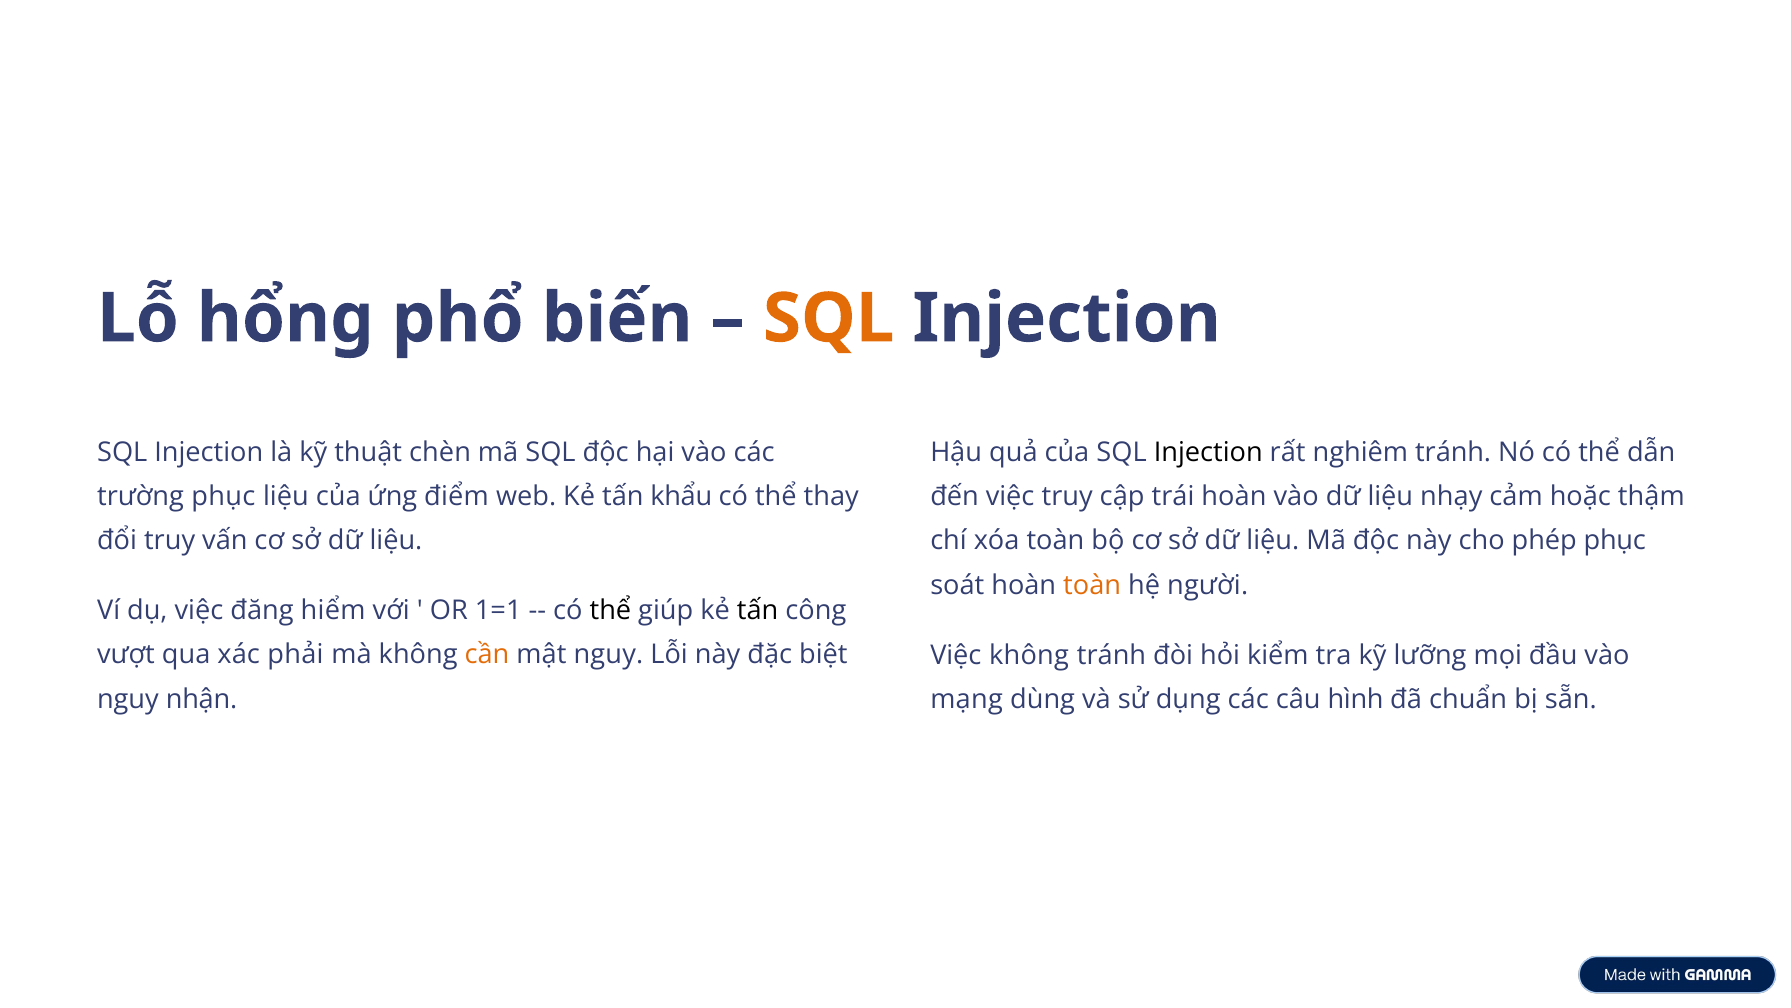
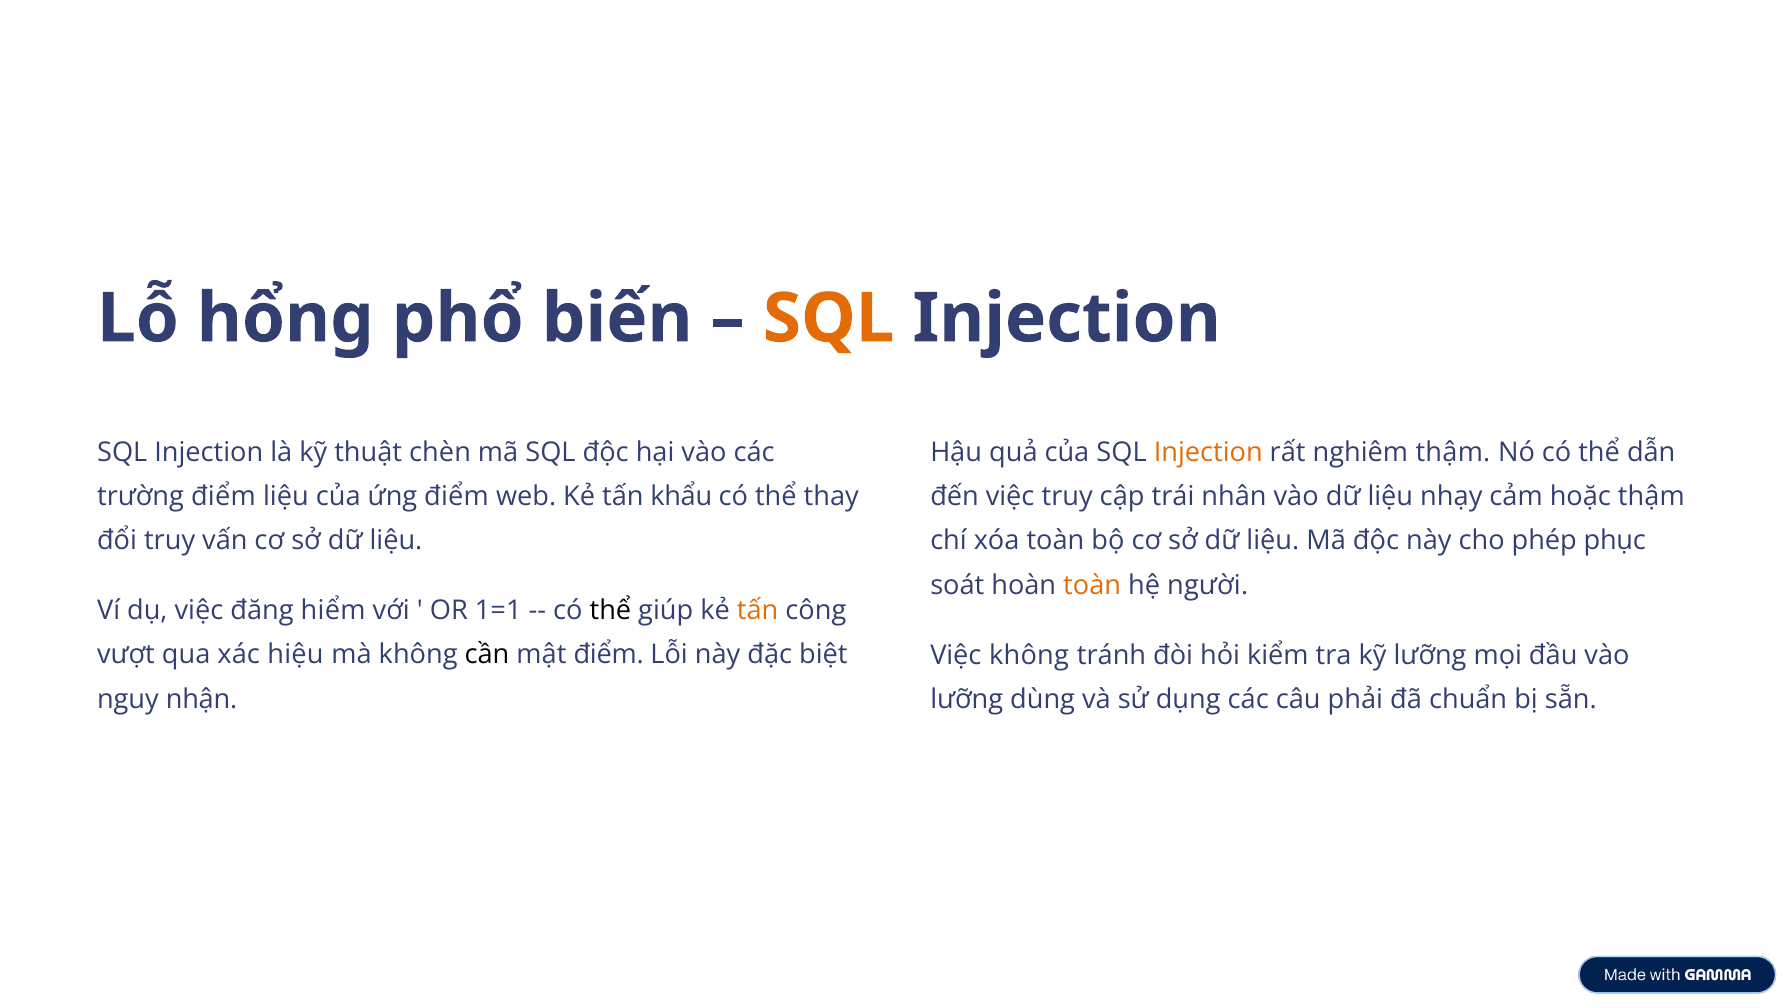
Injection colour: black -> orange (1208, 452)
nghiêm tránh: tránh -> thậm (1453, 452)
trường phục: phục -> điểm (223, 496)
trái hoàn: hoàn -> nhân (1234, 496)
tấn colour: black -> orange (758, 610)
phải: phải -> hiệu (296, 655)
cần colour: orange -> black (487, 655)
mật nguy: nguy -> điểm (609, 655)
mạng: mạng -> lưỡng (967, 699)
hình: hình -> phải (1355, 699)
